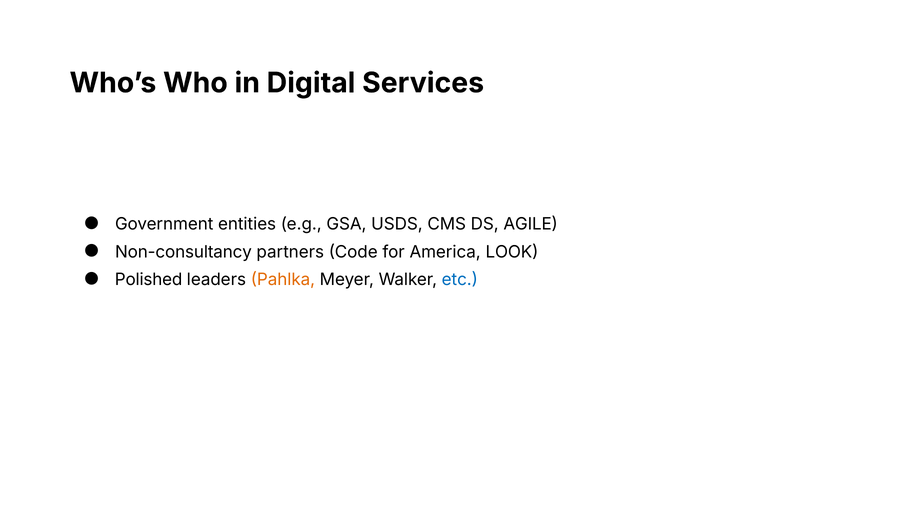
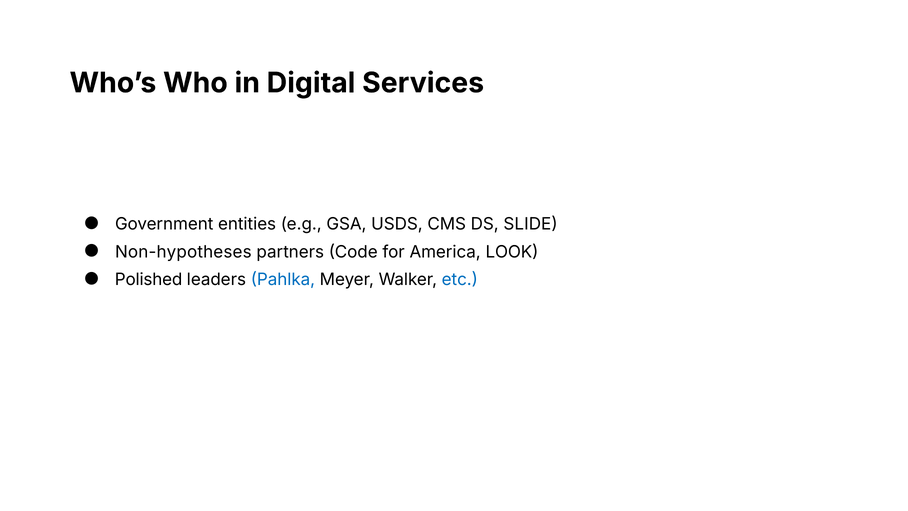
AGILE: AGILE -> SLIDE (531, 224)
Non-consultancy: Non-consultancy -> Non-hypotheses (183, 252)
Pahlka colour: orange -> blue (283, 280)
